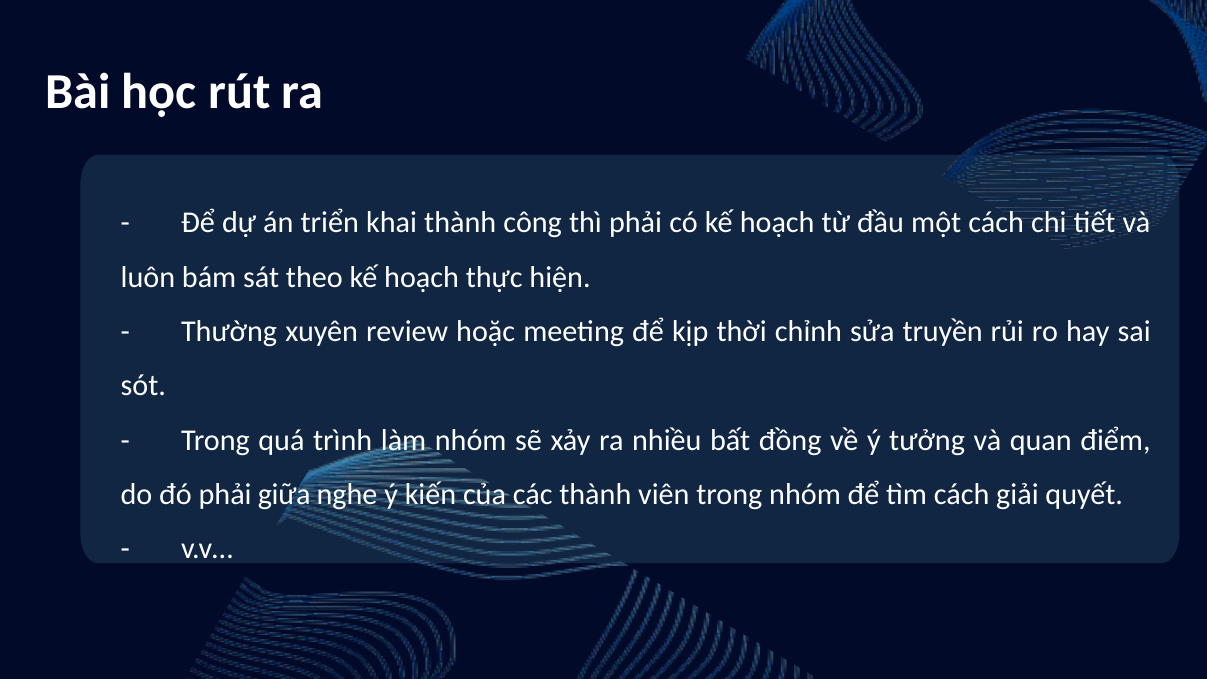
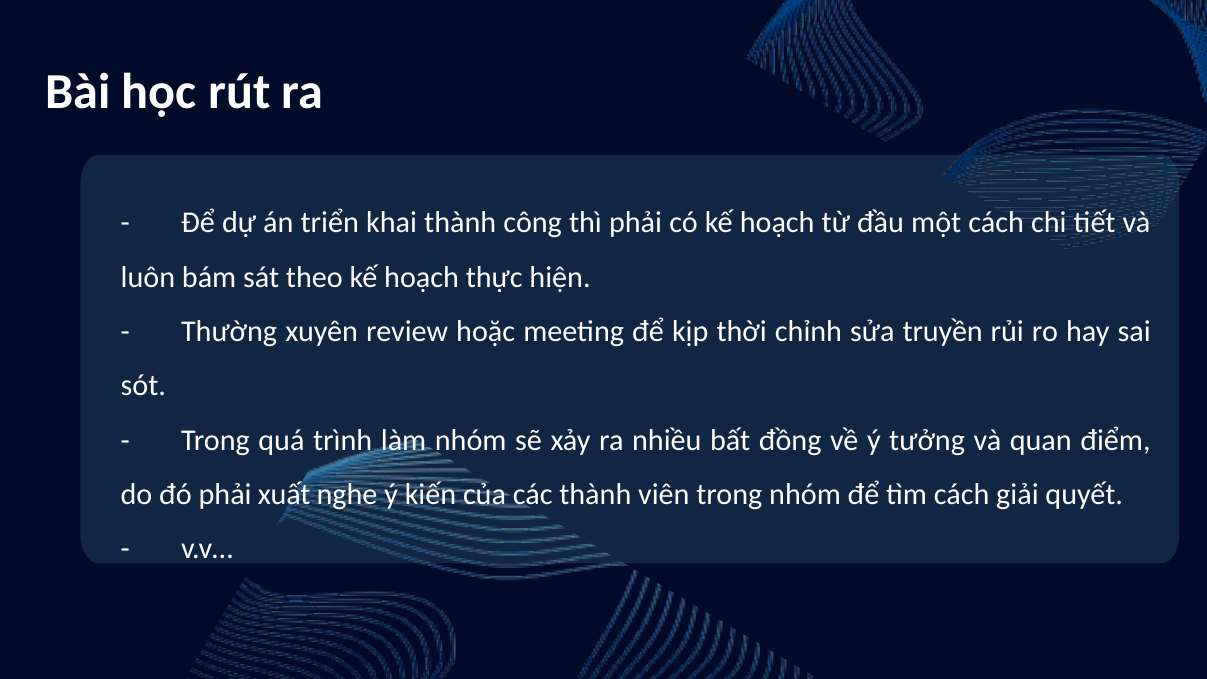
giữa: giữa -> xuất (284, 494)
